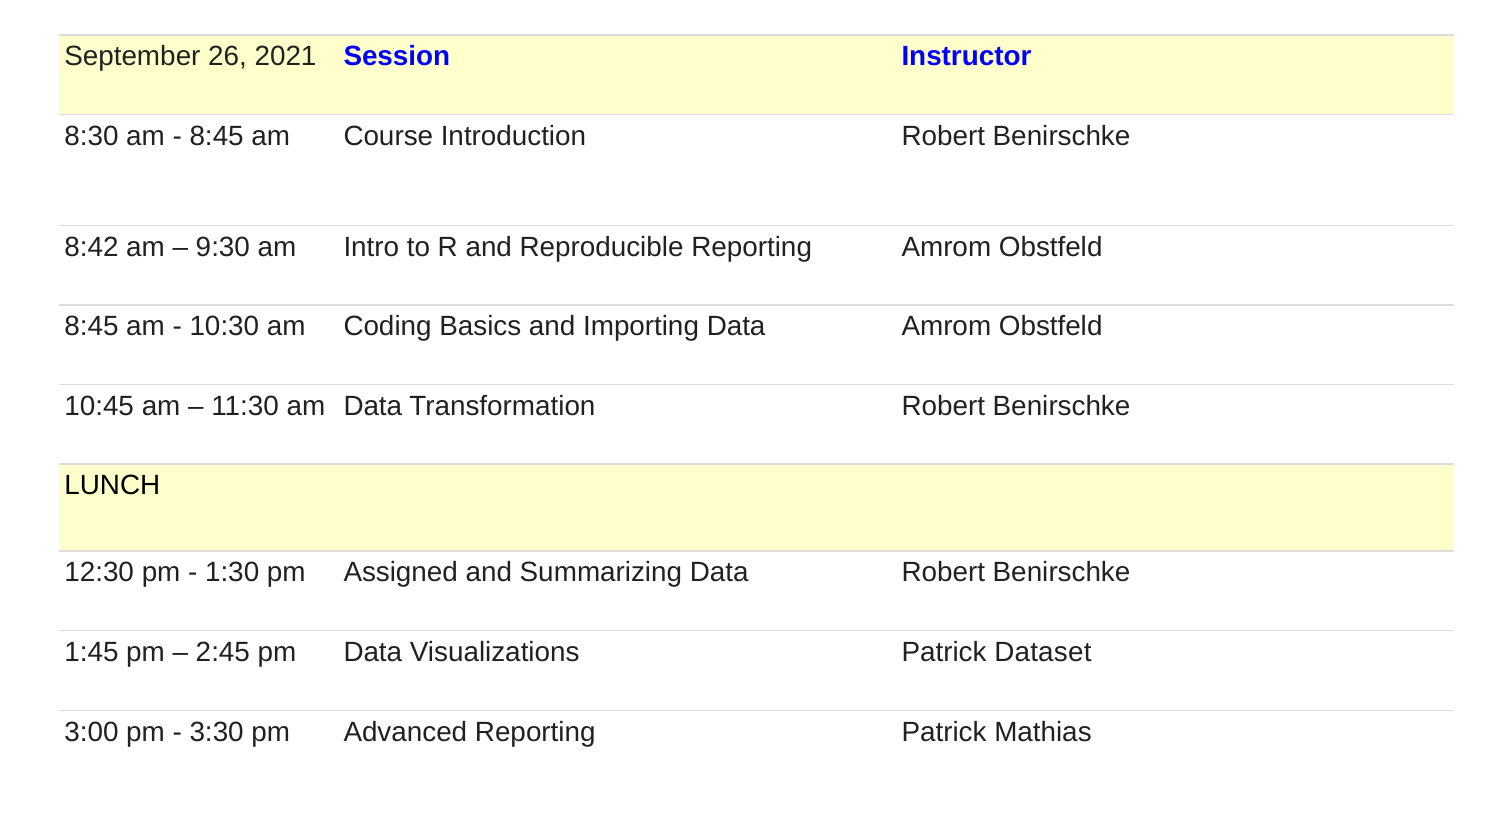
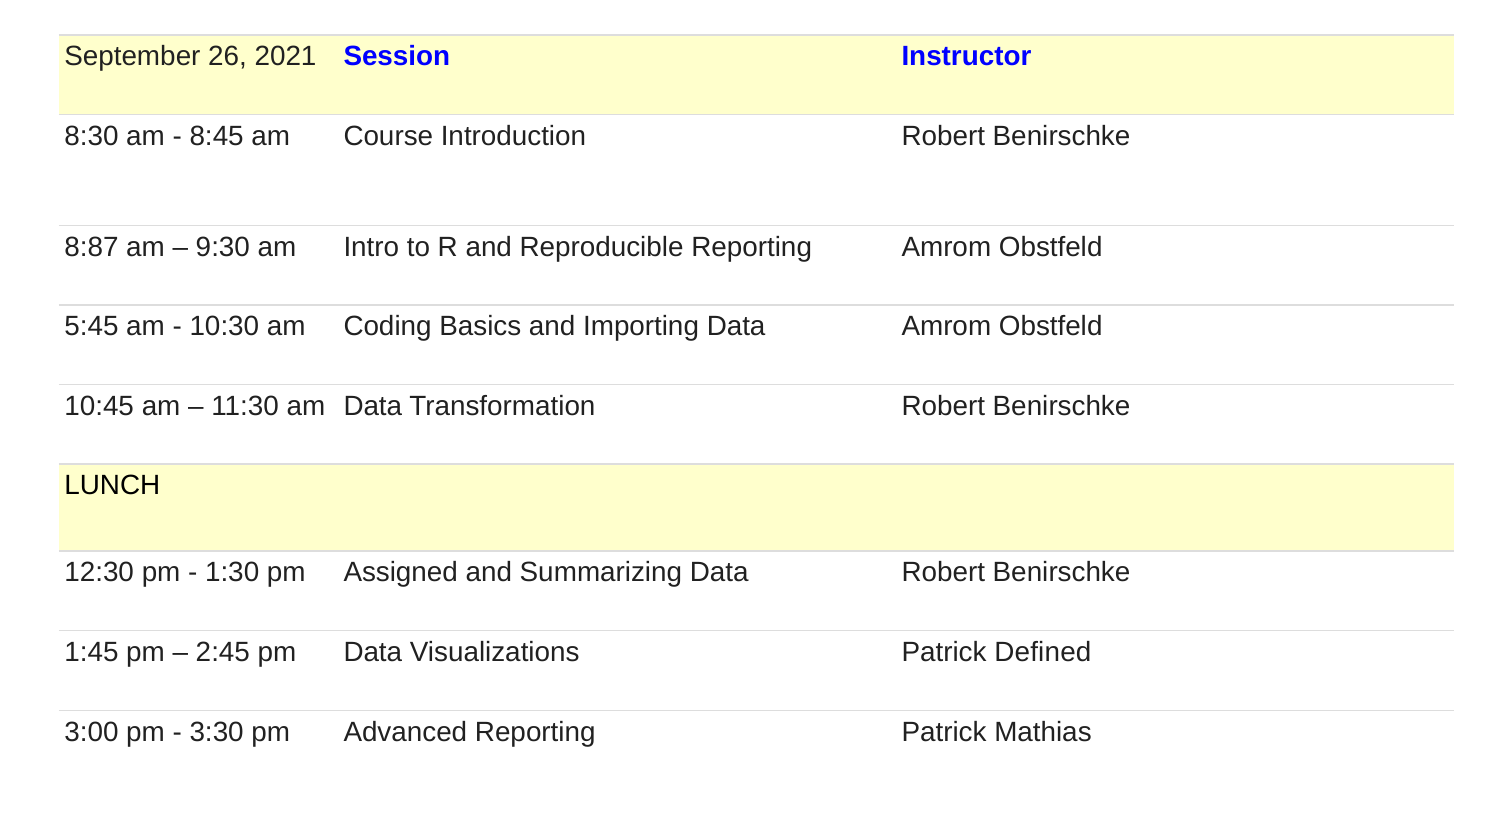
8:42: 8:42 -> 8:87 (92, 247)
8:45: 8:45 -> 5:45 (92, 327)
Dataset: Dataset -> Defined (1043, 653)
